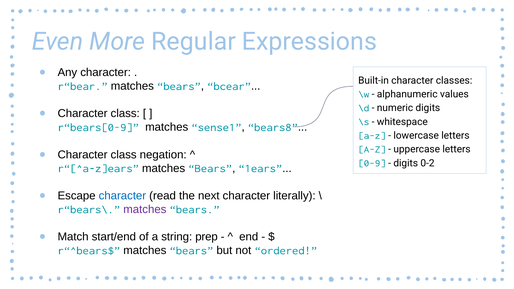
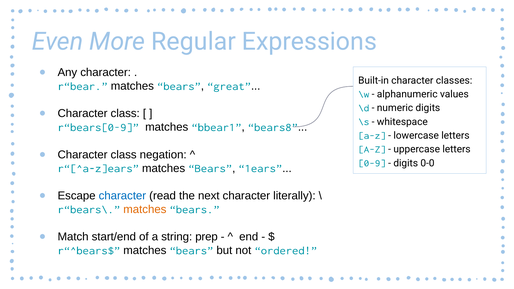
bcear: bcear -> great (229, 86)
sense1: sense1 -> bbear1 (216, 127)
0-2: 0-2 -> 0-0 (427, 163)
matches colour: purple -> orange (145, 209)
